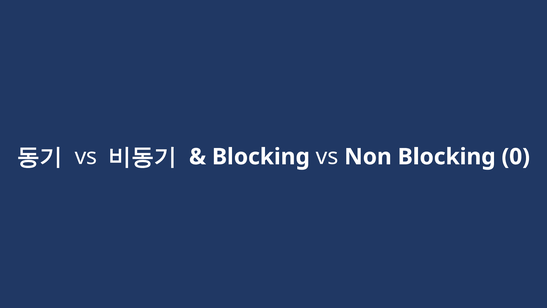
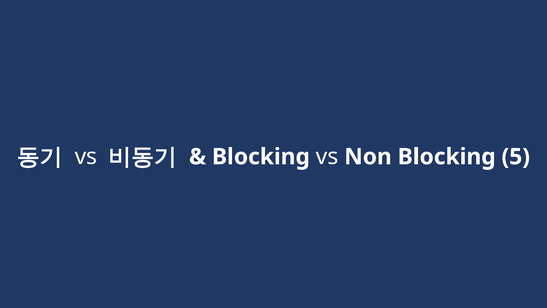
0: 0 -> 5 (516, 157)
